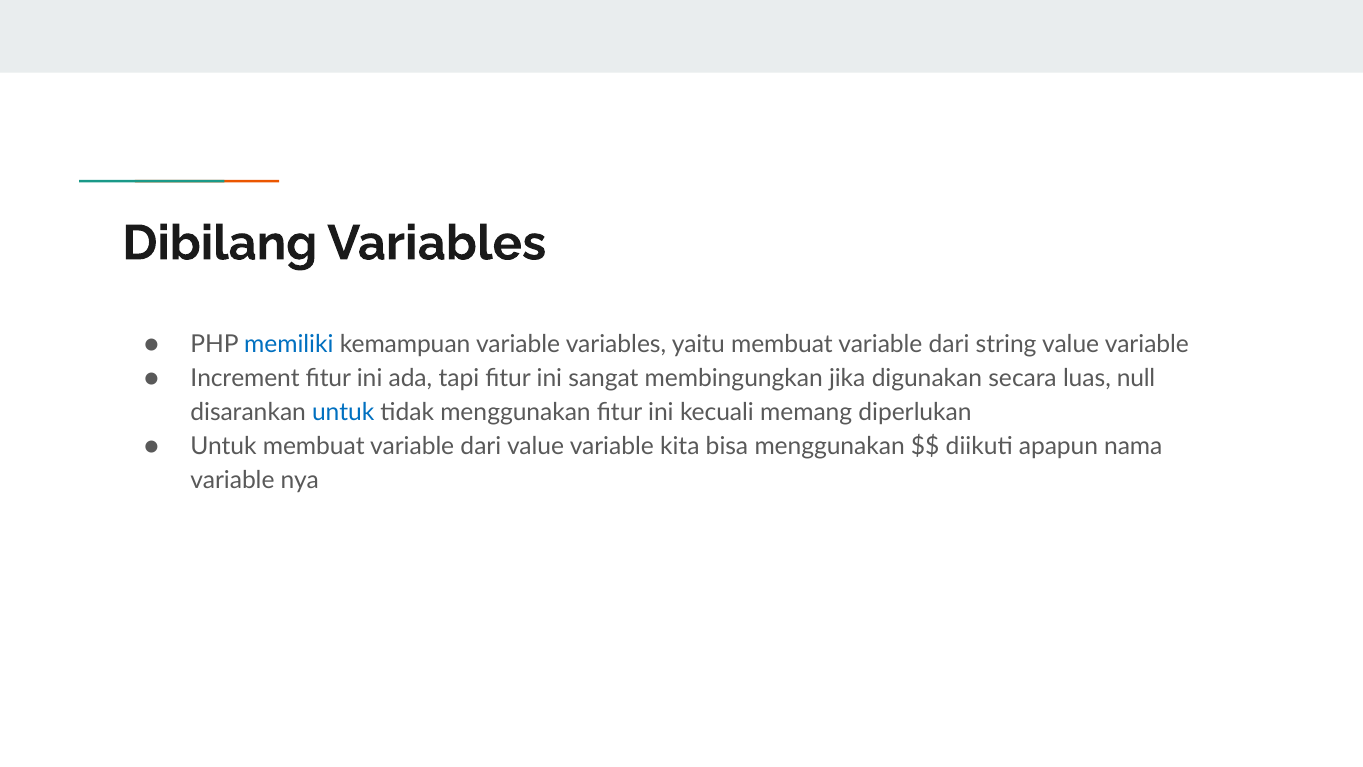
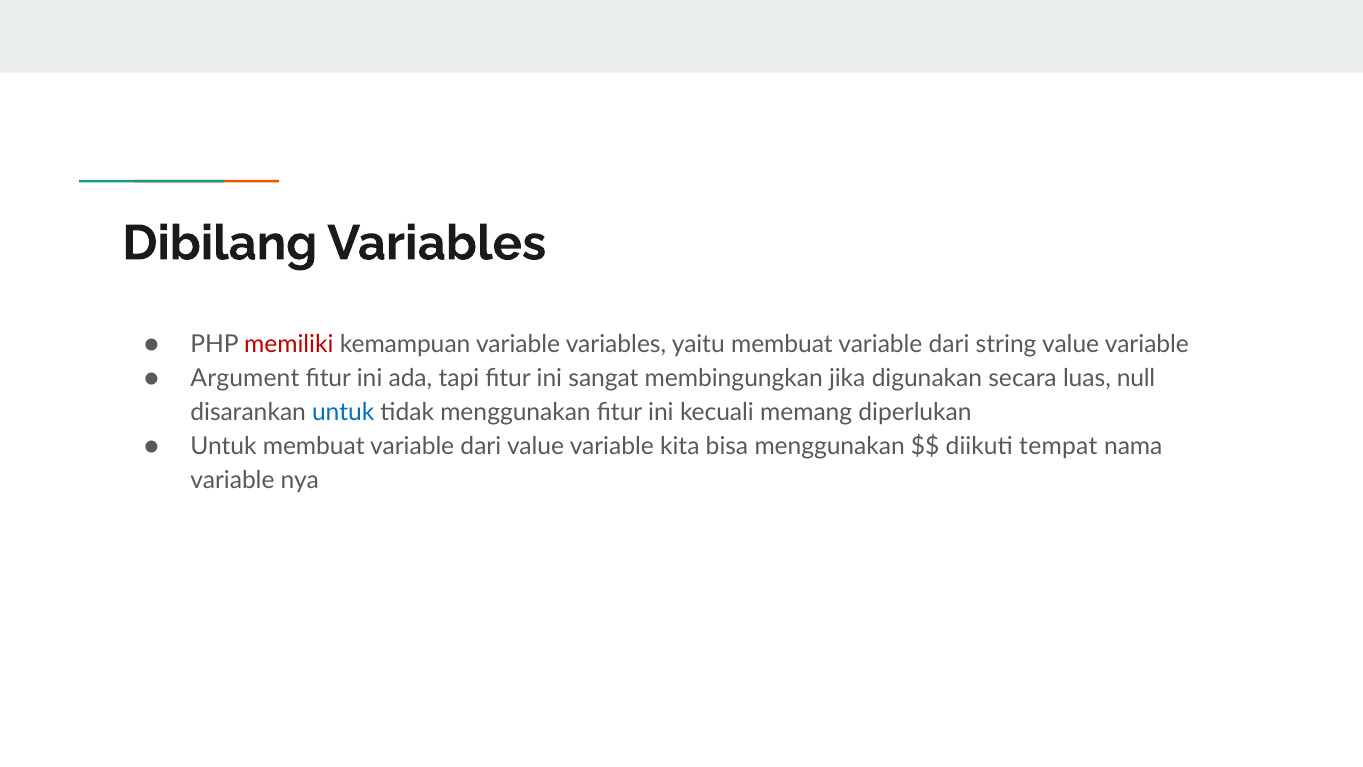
memiliki colour: blue -> red (289, 344)
Increment: Increment -> Argument (245, 378)
apapun: apapun -> tempat (1058, 446)
